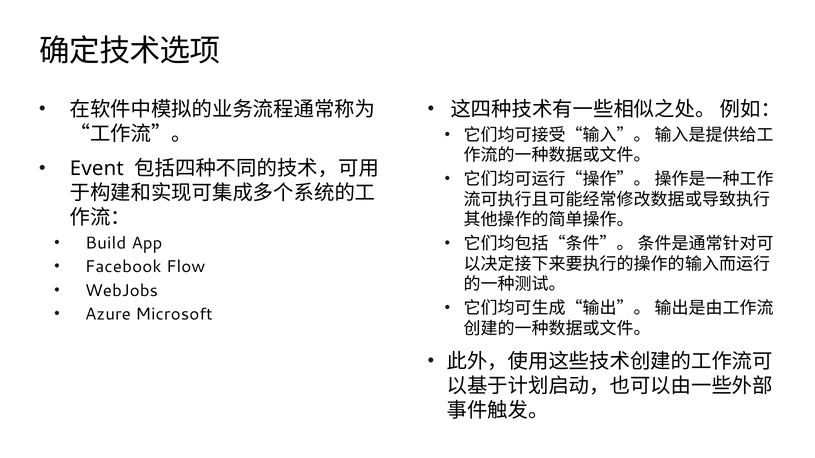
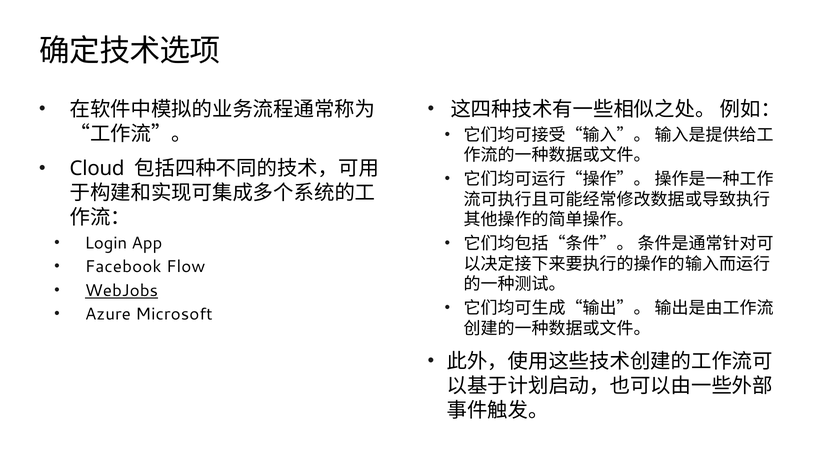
Event: Event -> Cloud (97, 169)
Build: Build -> Login (106, 243)
WebJobs underline: none -> present (121, 291)
